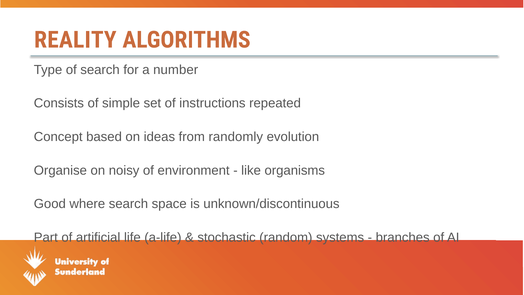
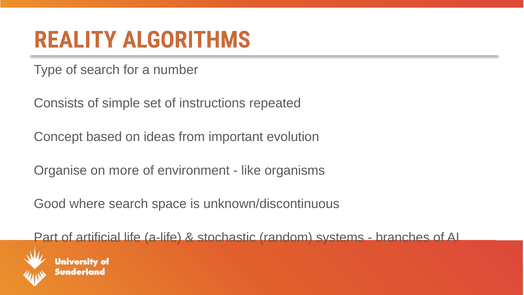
randomly: randomly -> important (236, 137)
noisy: noisy -> more (124, 170)
